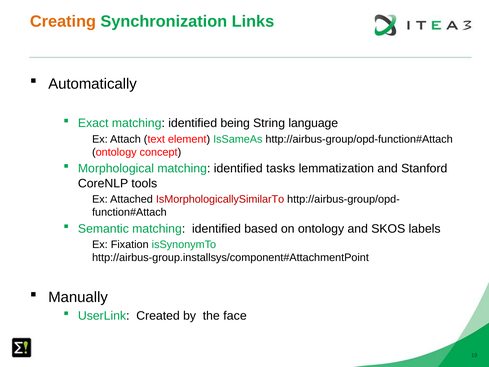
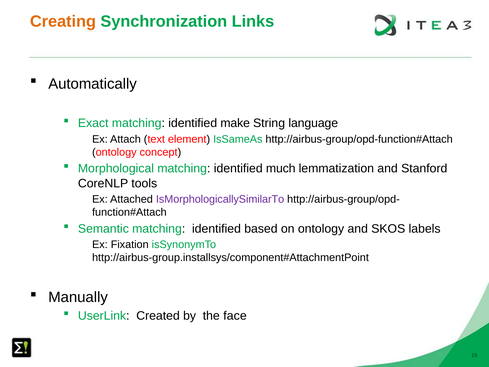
being: being -> make (235, 123)
tasks: tasks -> much (281, 169)
IsMorphologicallySimilarTo colour: red -> purple (220, 199)
